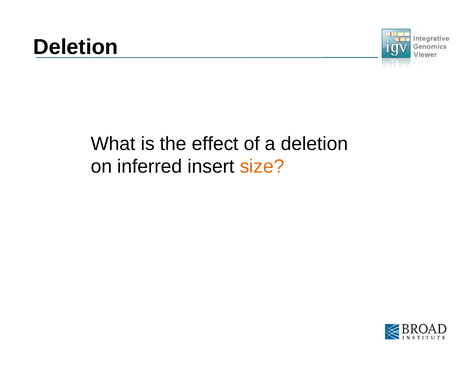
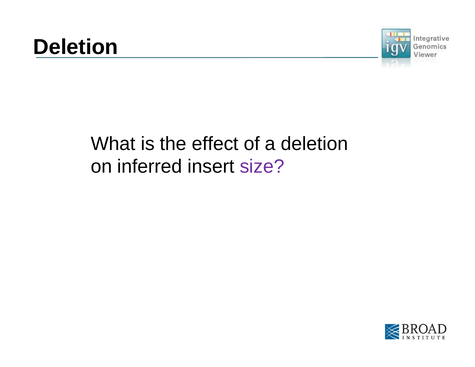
size colour: orange -> purple (262, 166)
